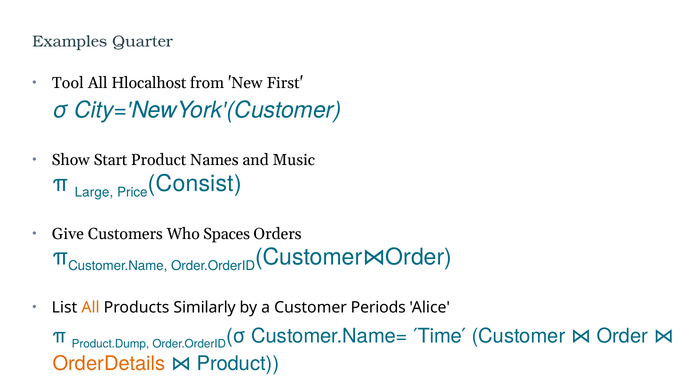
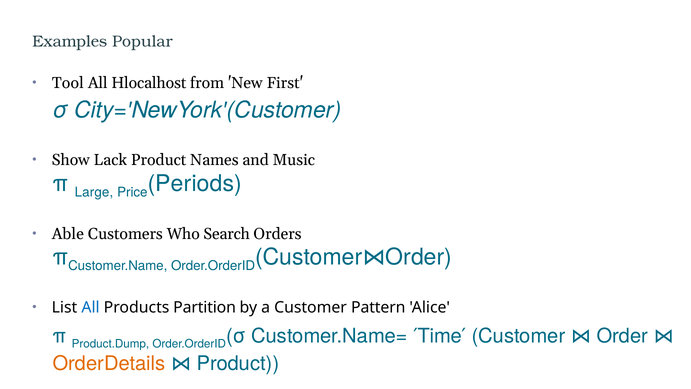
Quarter: Quarter -> Popular (142, 42)
Start: Start -> Lack (110, 160)
Consist: Consist -> Periods (195, 183)
Give: Give -> Able (68, 234)
Spaces: Spaces -> Search (227, 234)
All colour: orange -> blue (91, 307)
Similarly: Similarly -> Partition (205, 307)
Periods: Periods -> Pattern (378, 307)
